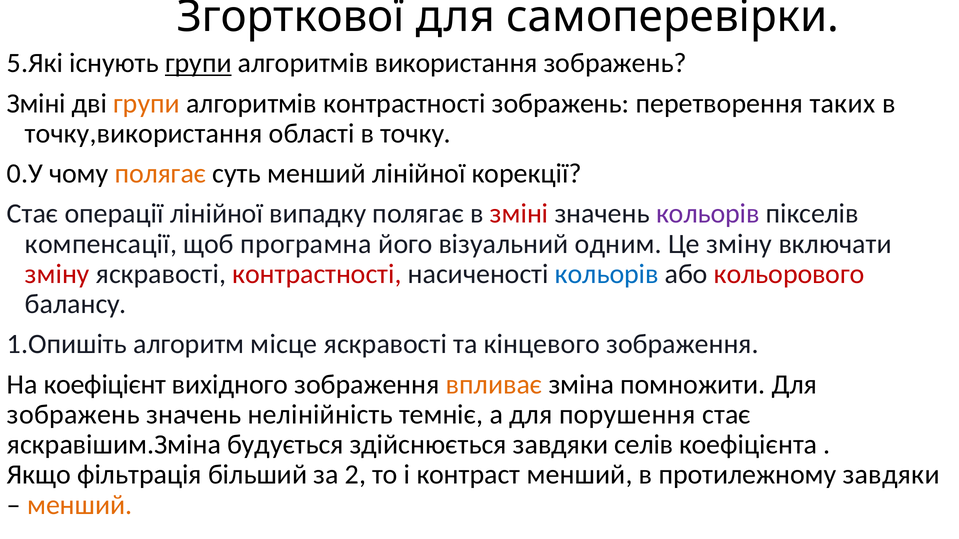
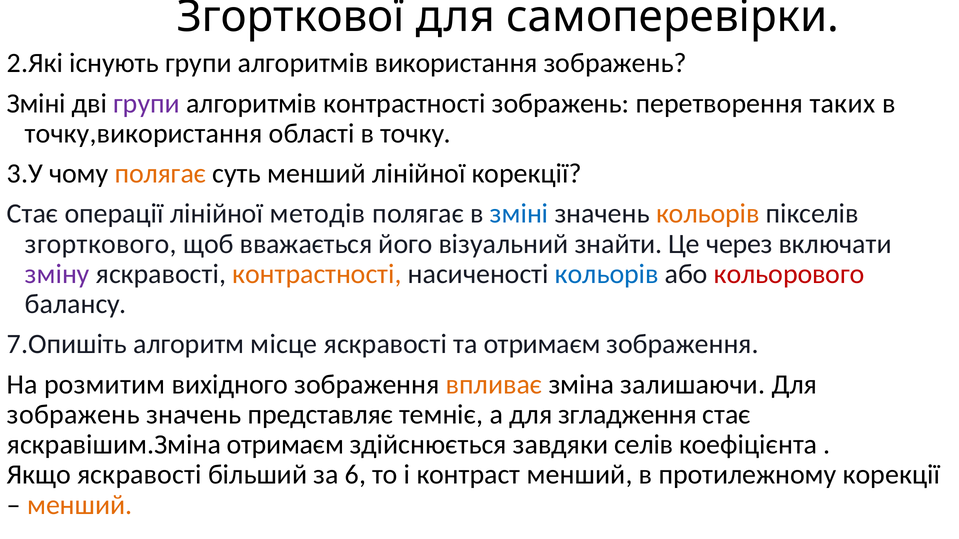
5.Які: 5.Які -> 2.Які (35, 63)
групи underline: present -> none (198, 63)
групи colour: orange -> purple (147, 103)
0.У: 0.У -> 3.У (25, 174)
випадку: випадку -> методів (318, 214)
зміні colour: red -> blue (519, 214)
кольорів colour: purple -> orange (708, 214)
компенсації: компенсації -> згорткового (101, 244)
програмна: програмна -> вважається (306, 244)
одним: одним -> знайти (619, 244)
Це зміну: зміну -> через (739, 244)
зміну colour: red -> purple (57, 274)
контрастності colour: red -> orange (317, 274)
1.Опишіть: 1.Опишіть -> 7.Опишіть (67, 344)
та кінцевого: кінцевого -> отримаєм (542, 344)
коефіцієнт: коефіцієнт -> розмитим (105, 385)
помножити: помножити -> залишаючи (693, 385)
нелінійність: нелінійність -> представляє (321, 415)
порушення: порушення -> згладження (628, 415)
яскравішим.Зміна будується: будується -> отримаєм (285, 445)
Якщо фільтрація: фільтрація -> яскравості (139, 475)
2: 2 -> 6 (356, 475)
протилежному завдяки: завдяки -> корекції (891, 475)
